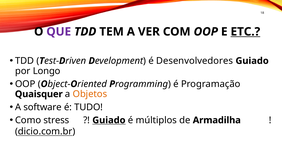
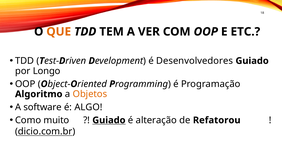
QUE colour: purple -> orange (59, 32)
ETC underline: present -> none (245, 32)
Quaisquer: Quaisquer -> Algoritmo (39, 94)
TUDO: TUDO -> ALGO (88, 108)
stress: stress -> muito (56, 121)
múltiplos: múltiplos -> alteração (156, 121)
Armadilha: Armadilha -> Refatorou (217, 121)
